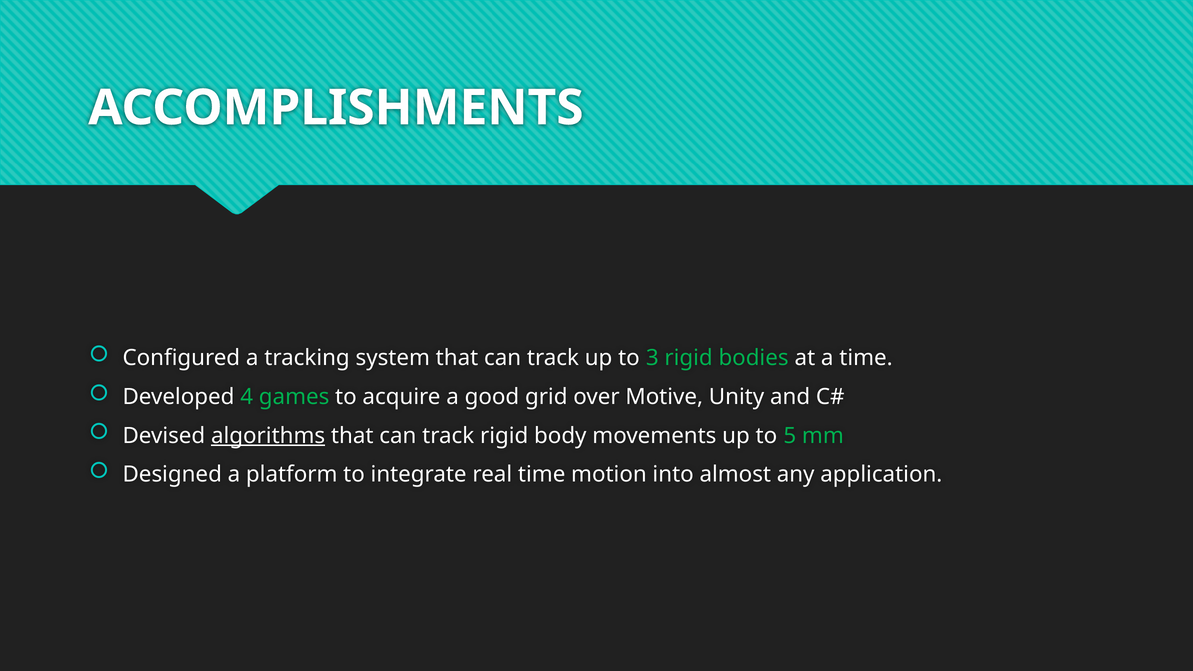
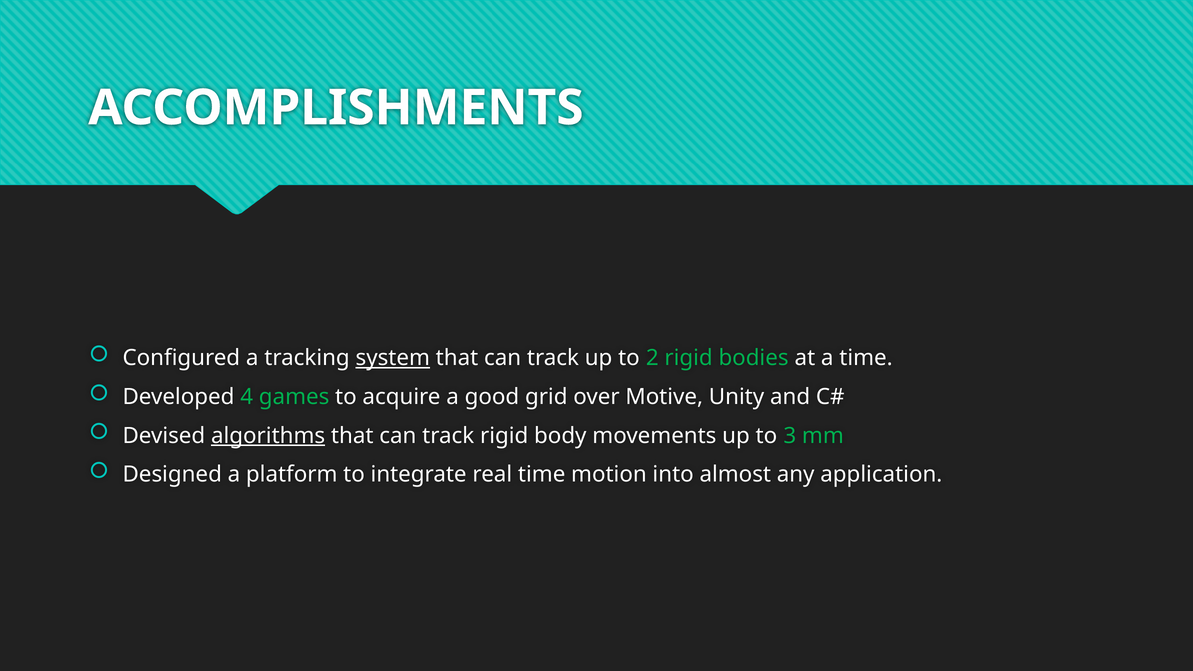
system underline: none -> present (393, 358)
3: 3 -> 2 (652, 358)
5: 5 -> 3 (790, 436)
